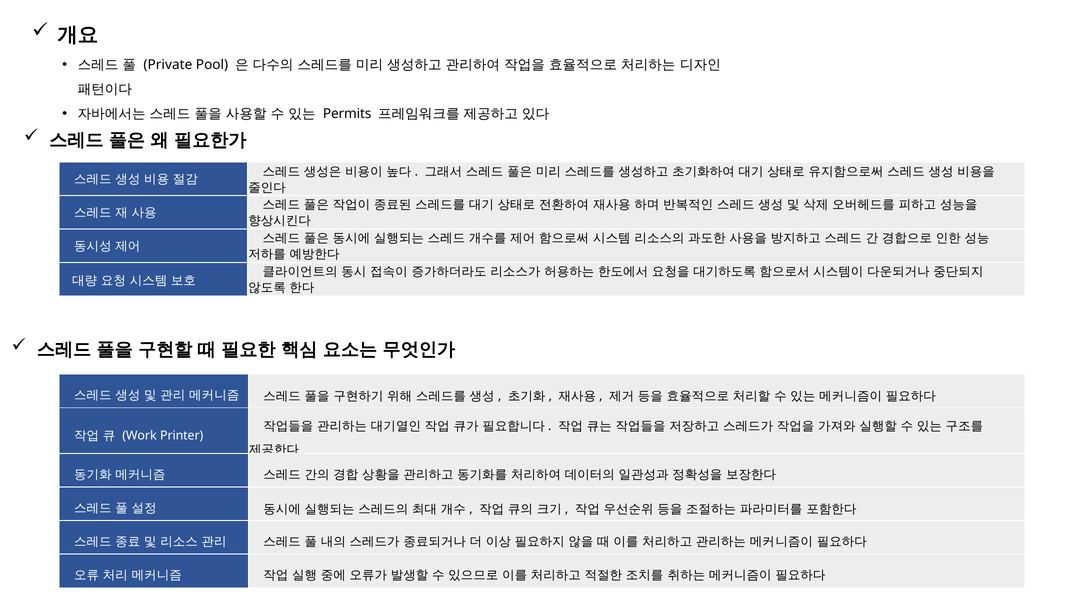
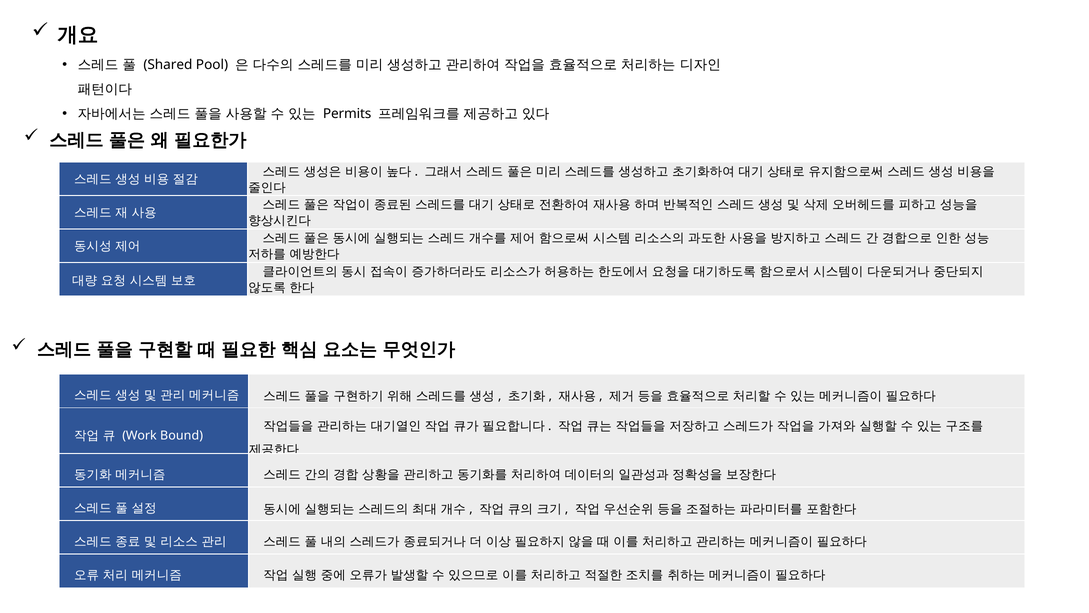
Private: Private -> Shared (168, 65)
Printer: Printer -> Bound (182, 435)
